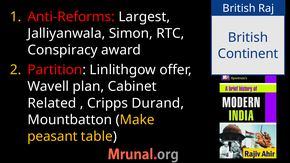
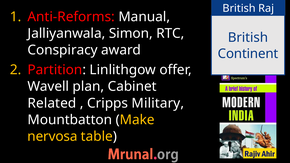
Largest: Largest -> Manual (144, 17)
Durand: Durand -> Military (158, 103)
peasant: peasant -> nervosa (52, 137)
